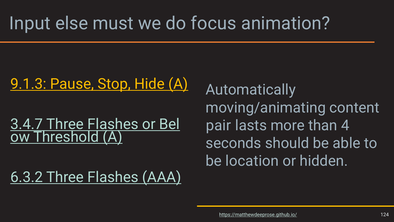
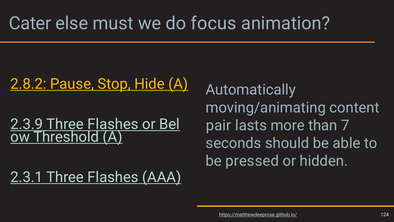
Input: Input -> Cater (30, 23)
9.1.3: 9.1.3 -> 2.8.2 (28, 84)
3.4.7: 3.4.7 -> 2.3.9 (27, 124)
4: 4 -> 7 (345, 125)
location: location -> pressed (252, 161)
6.3.2: 6.3.2 -> 2.3.1 (27, 177)
